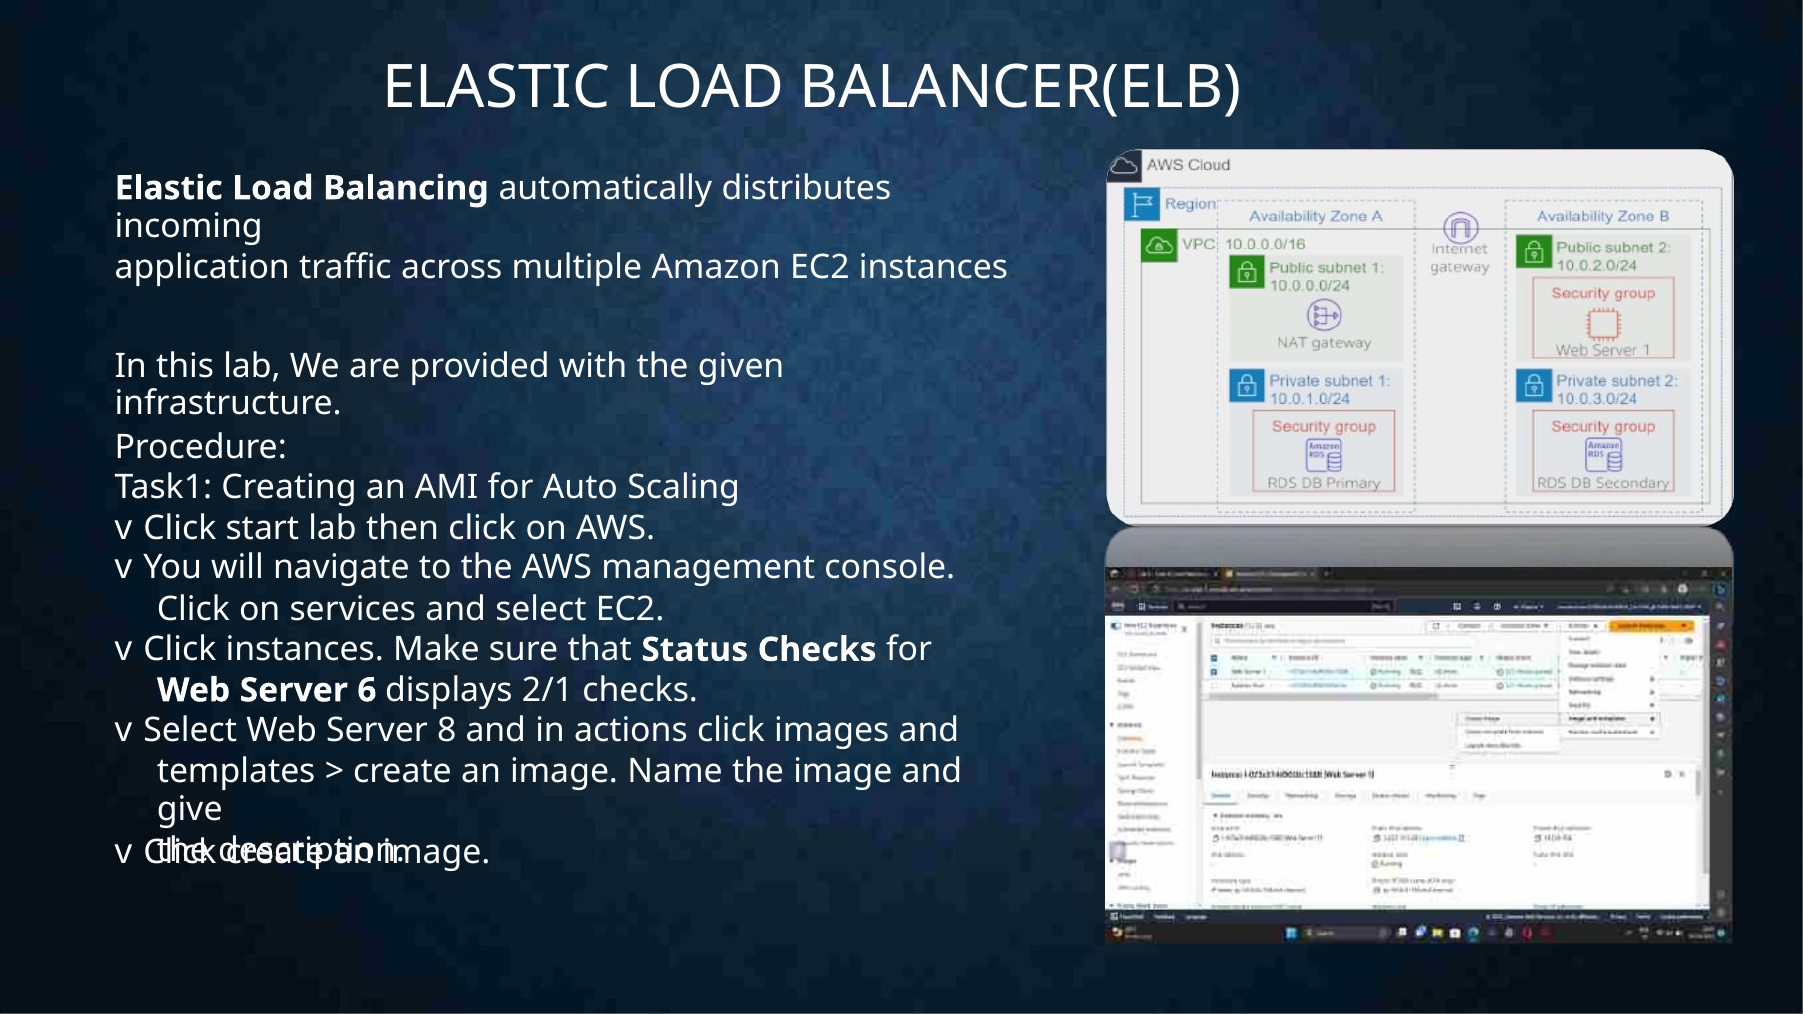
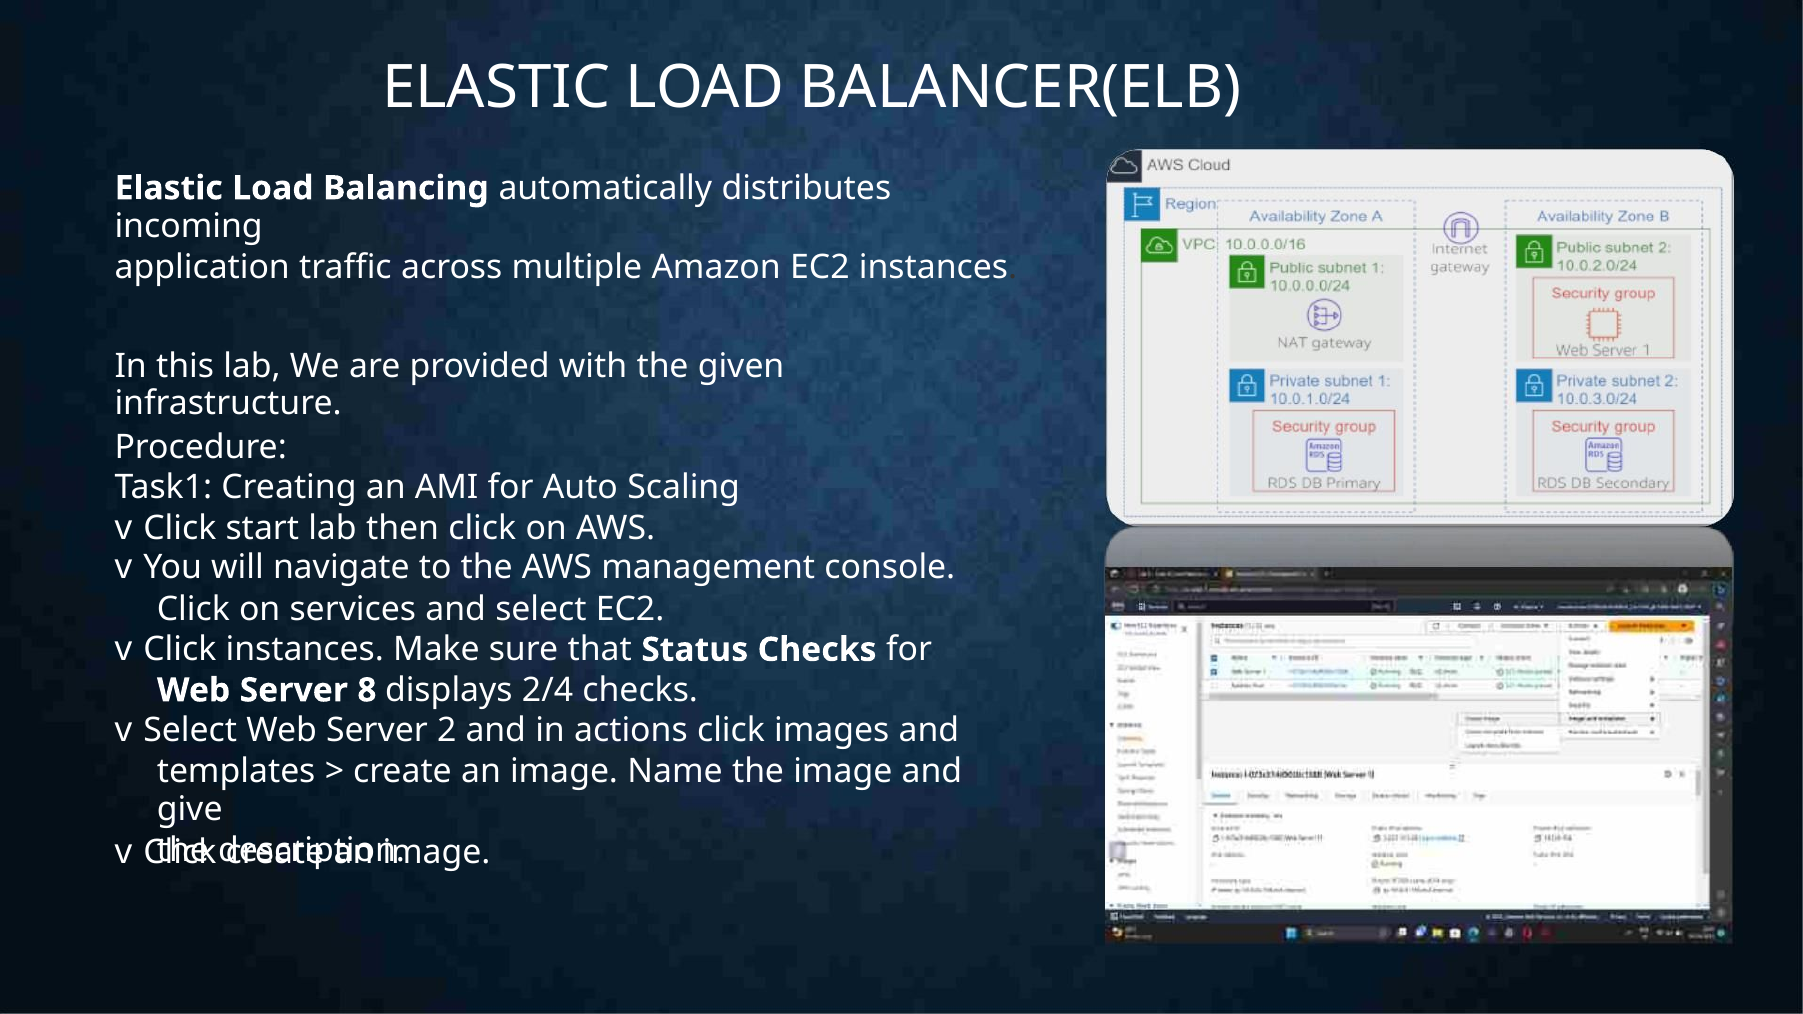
6: 6 -> 8 (367, 690)
2/1: 2/1 -> 2/4 (548, 690)
8: 8 -> 2 (447, 731)
